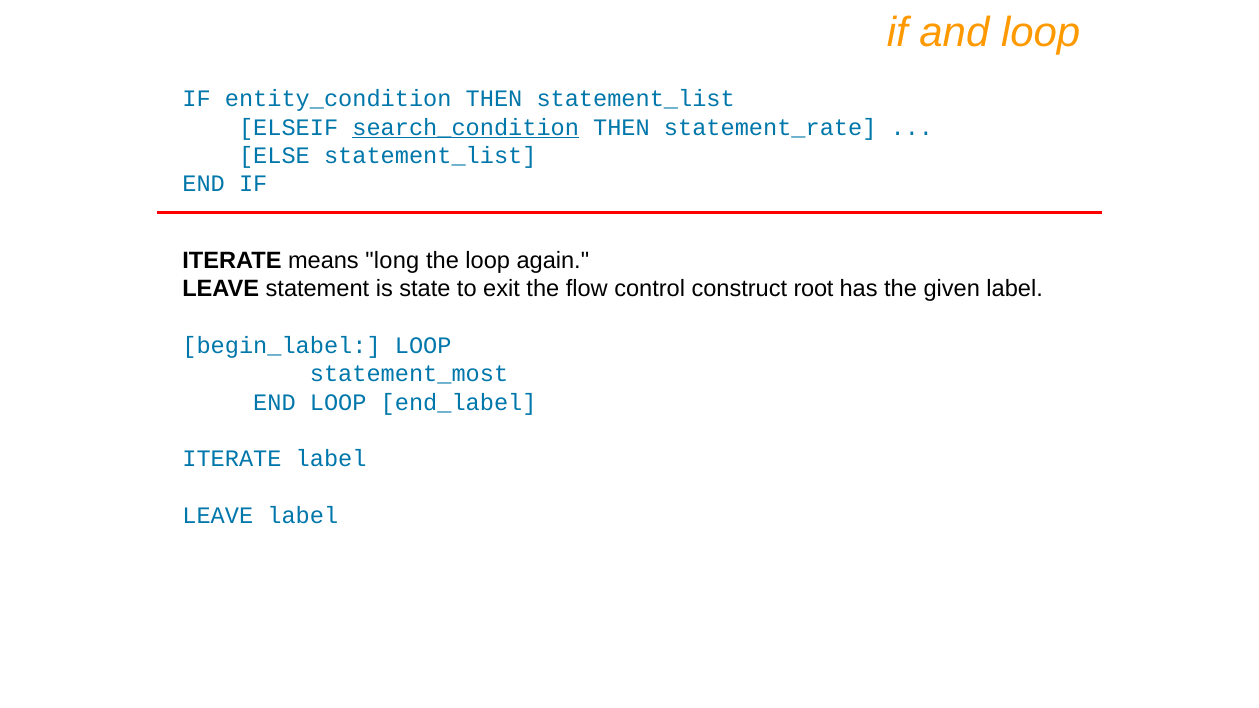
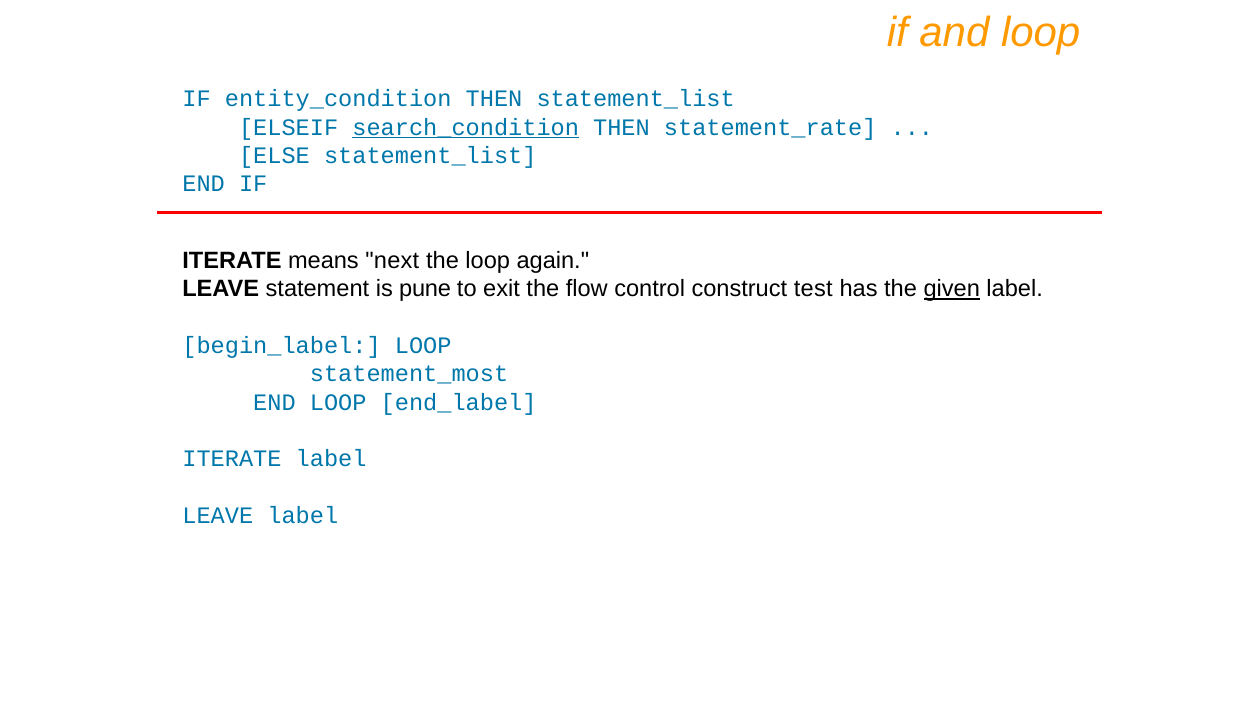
long: long -> next (392, 261)
state: state -> pune (425, 289)
root: root -> test (813, 289)
given underline: none -> present (952, 289)
